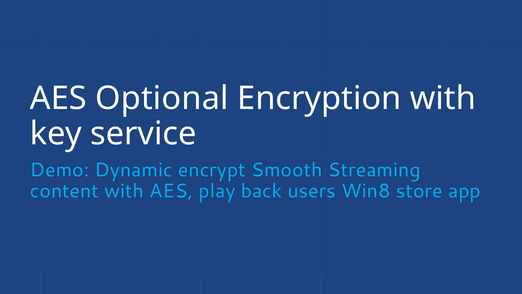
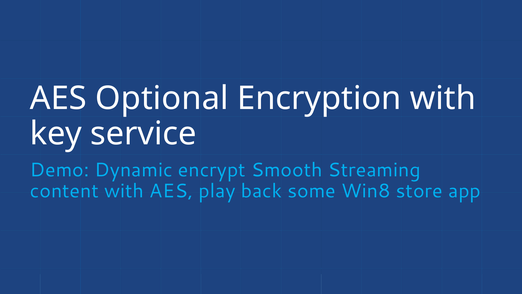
users: users -> some (312, 191)
